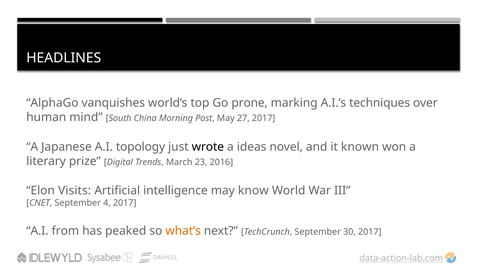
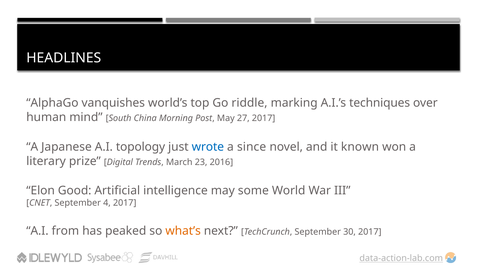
prone: prone -> riddle (249, 103)
wrote colour: black -> blue (208, 147)
ideas: ideas -> since (252, 147)
Visits: Visits -> Good (75, 191)
know: know -> some (253, 191)
